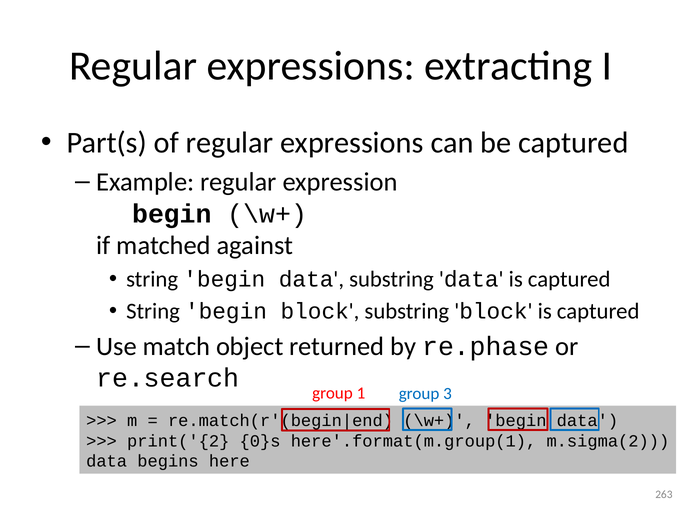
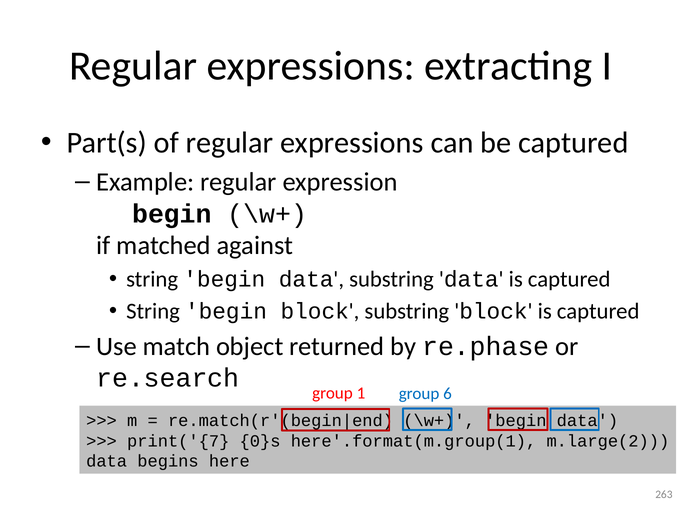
3: 3 -> 6 (447, 394)
print('{2: print('{2 -> print('{7 (178, 441)
m.sigma(2: m.sigma(2 -> m.large(2 (608, 441)
